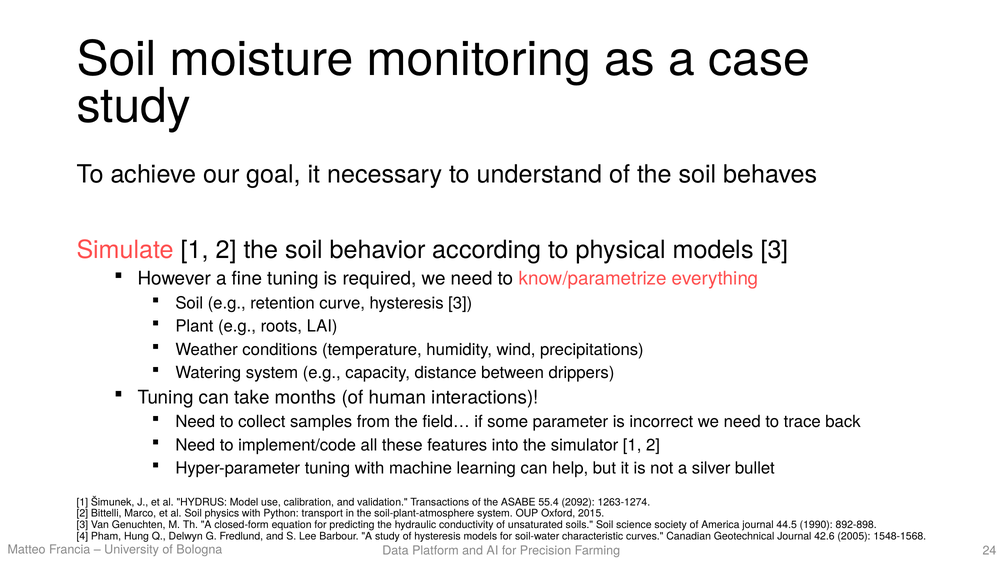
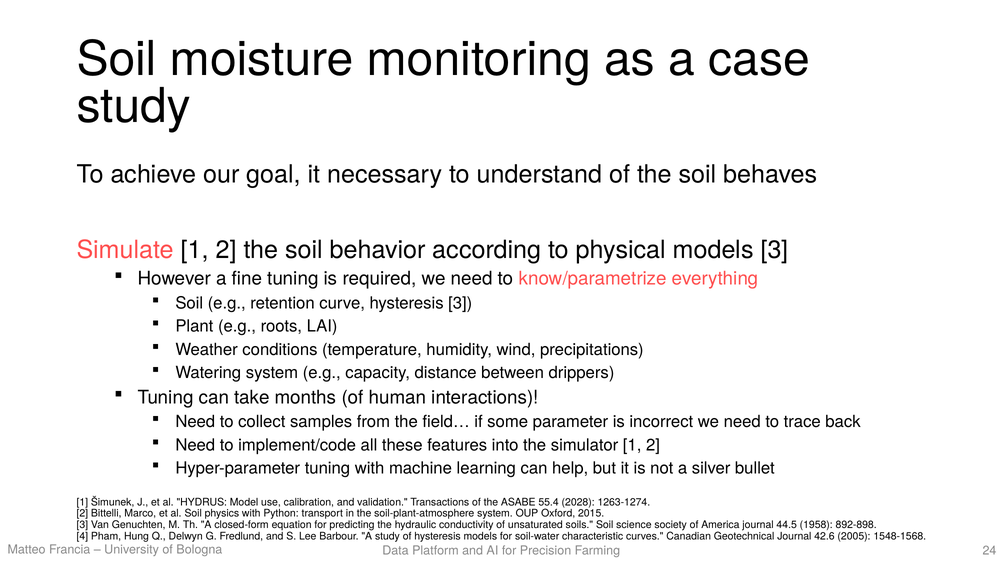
2092: 2092 -> 2028 (578, 502)
1990: 1990 -> 1958 (816, 525)
